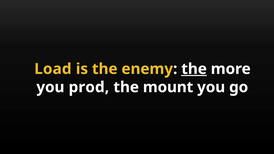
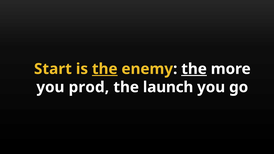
Load: Load -> Start (53, 69)
the underline: none -> present (105, 69)
mount: mount -> launch (168, 87)
